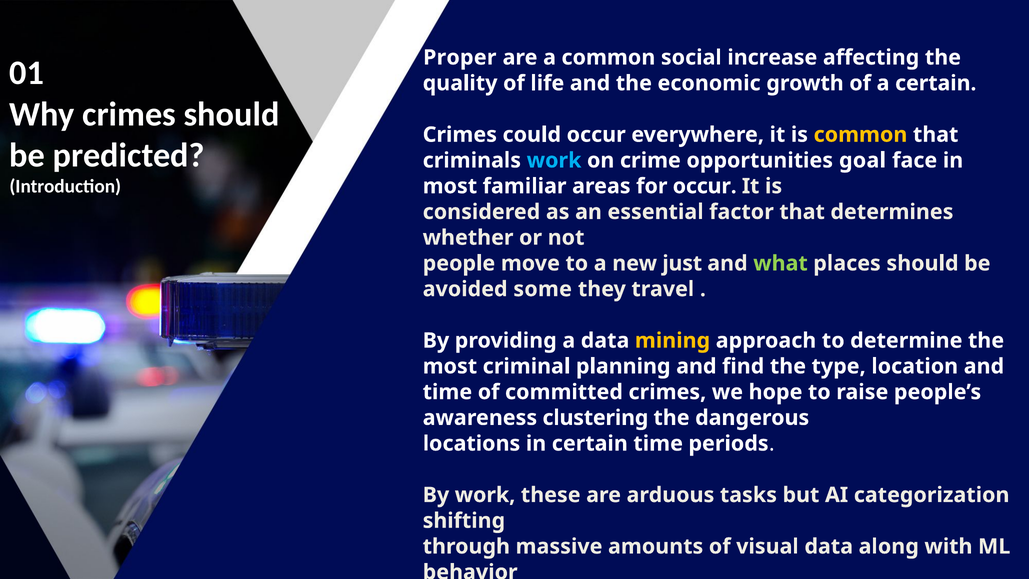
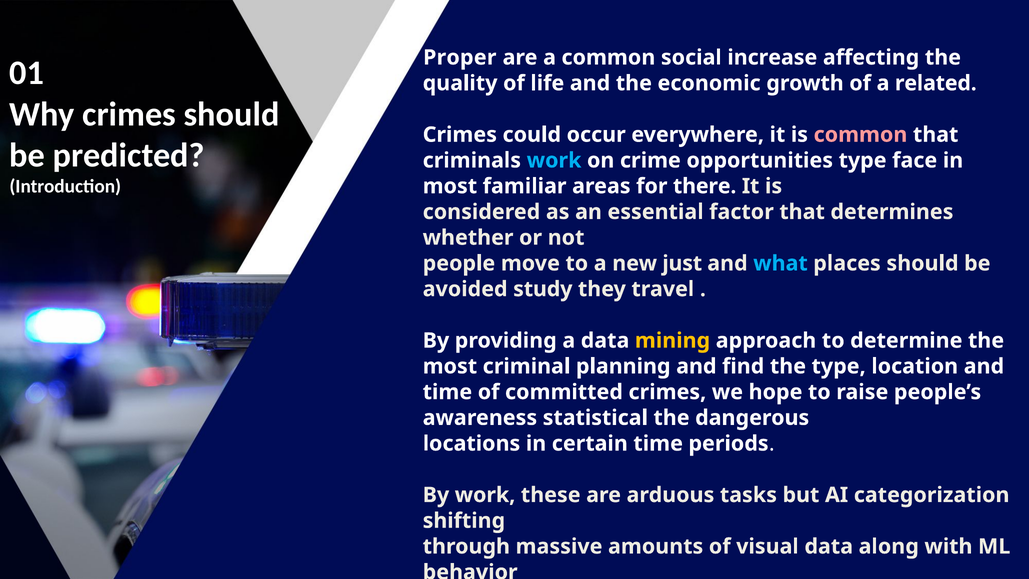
a certain: certain -> related (936, 83)
common colour: yellow -> pink (860, 135)
opportunities goal: goal -> type (863, 160)
for occur: occur -> there (705, 186)
what colour: light green -> light blue (780, 263)
some: some -> study (543, 289)
clustering: clustering -> statistical (595, 418)
